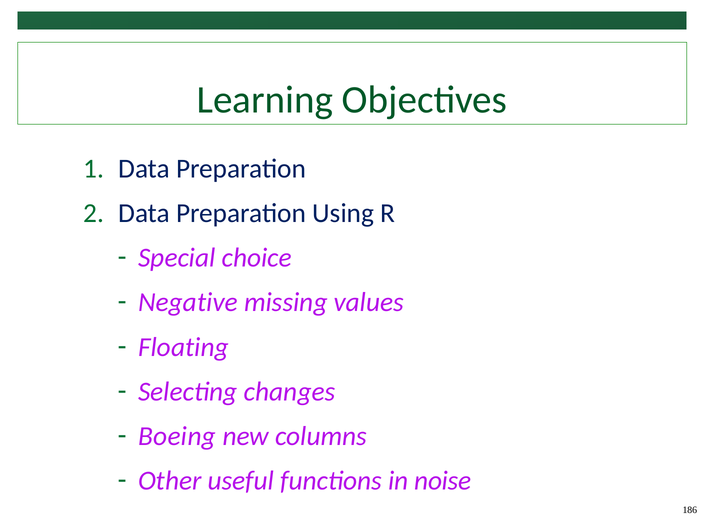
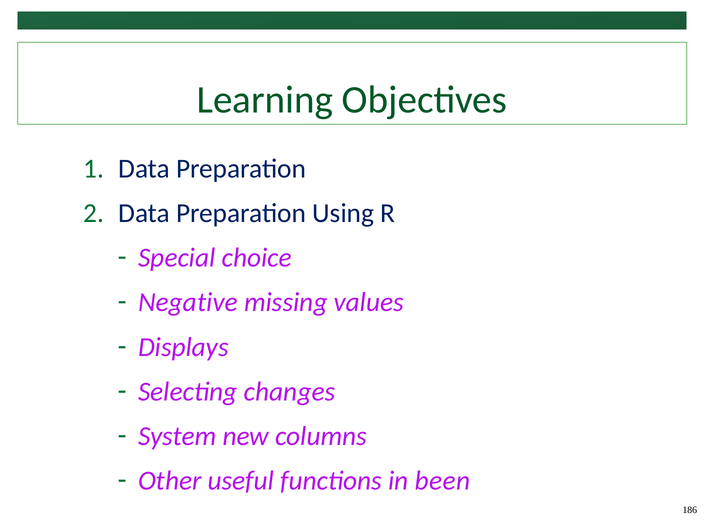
Floating: Floating -> Displays (183, 347)
Boeing: Boeing -> System (177, 436)
noise: noise -> been (443, 481)
